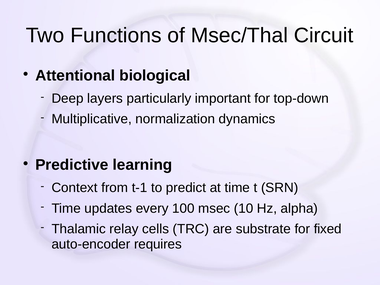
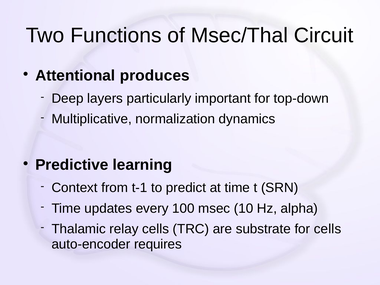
biological: biological -> produces (155, 76)
for fixed: fixed -> cells (328, 229)
